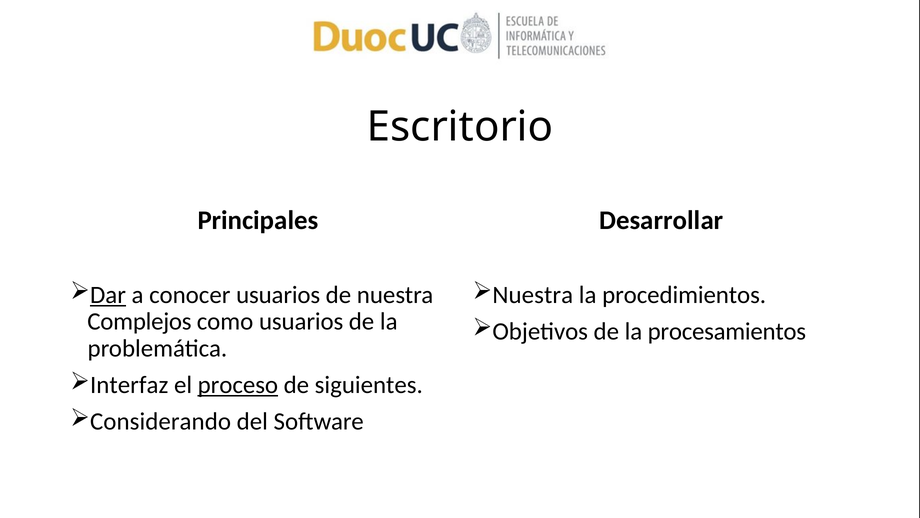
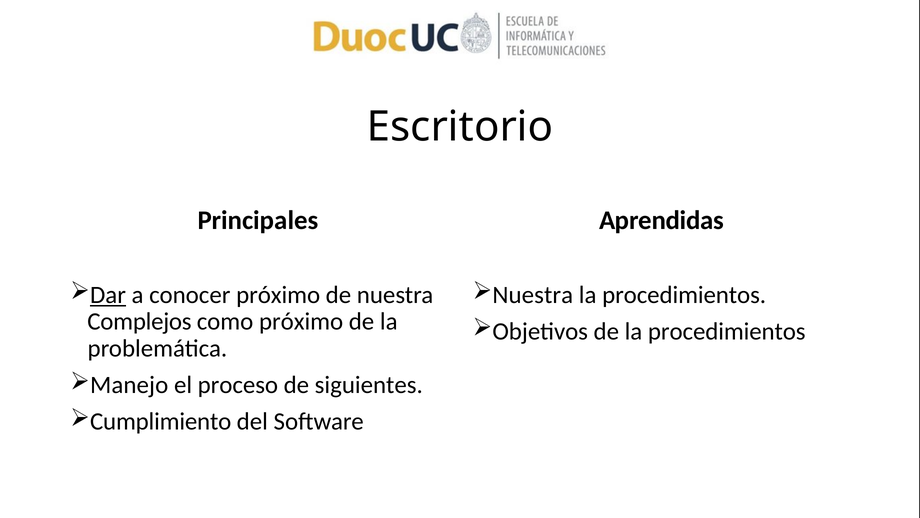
Desarrollar: Desarrollar -> Aprendidas (661, 220)
conocer usuarios: usuarios -> próximo (278, 295)
como usuarios: usuarios -> próximo (301, 321)
de la procesamientos: procesamientos -> procedimientos (727, 331)
Interfaz: Interfaz -> Manejo (129, 385)
proceso underline: present -> none (238, 385)
Considerando: Considerando -> Cumplimiento (161, 421)
